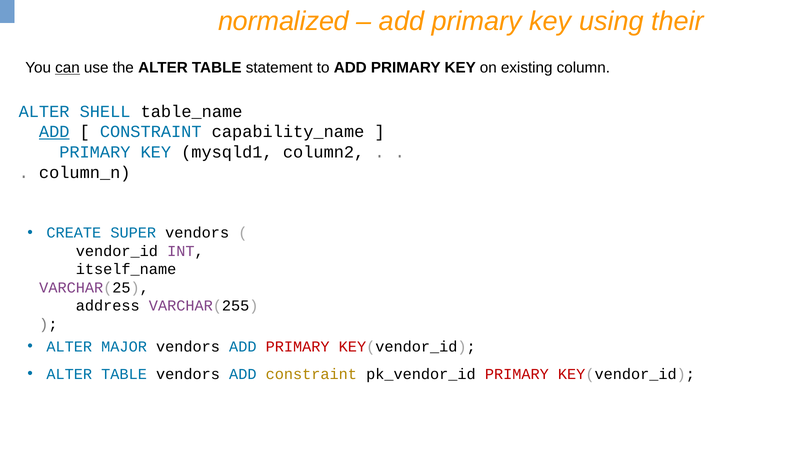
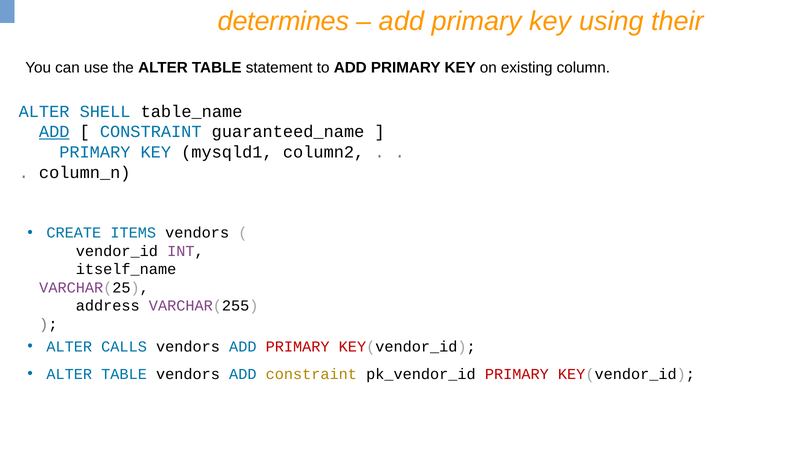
normalized: normalized -> determines (284, 21)
can underline: present -> none (67, 68)
capability_name: capability_name -> guaranteed_name (288, 132)
SUPER: SUPER -> ITEMS (133, 233)
MAJOR: MAJOR -> CALLS (124, 347)
